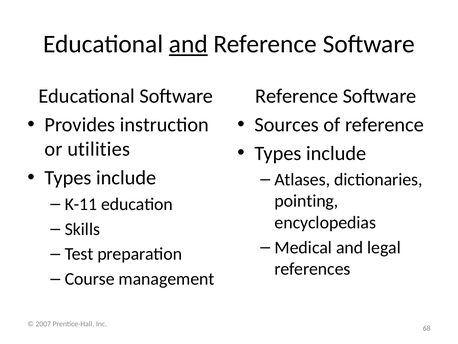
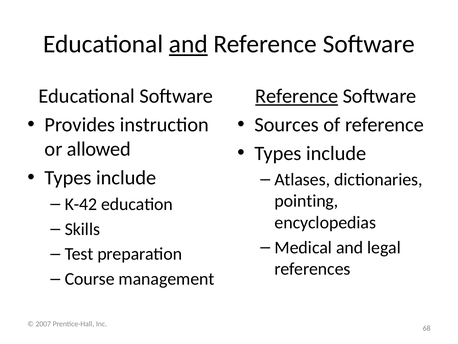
Reference underline: none -> present (297, 96)
utilities: utilities -> allowed (99, 149)
K-11: K-11 -> K-42 (81, 204)
